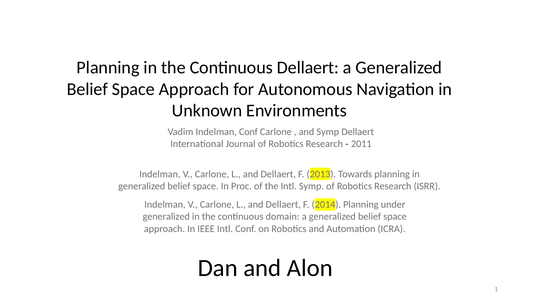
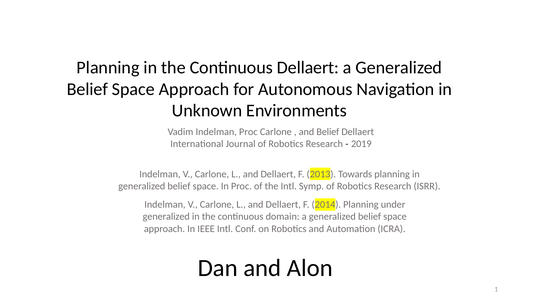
Indelman Conf: Conf -> Proc (248, 132)
and Symp: Symp -> Belief (328, 132)
2011: 2011 -> 2019 (361, 144)
